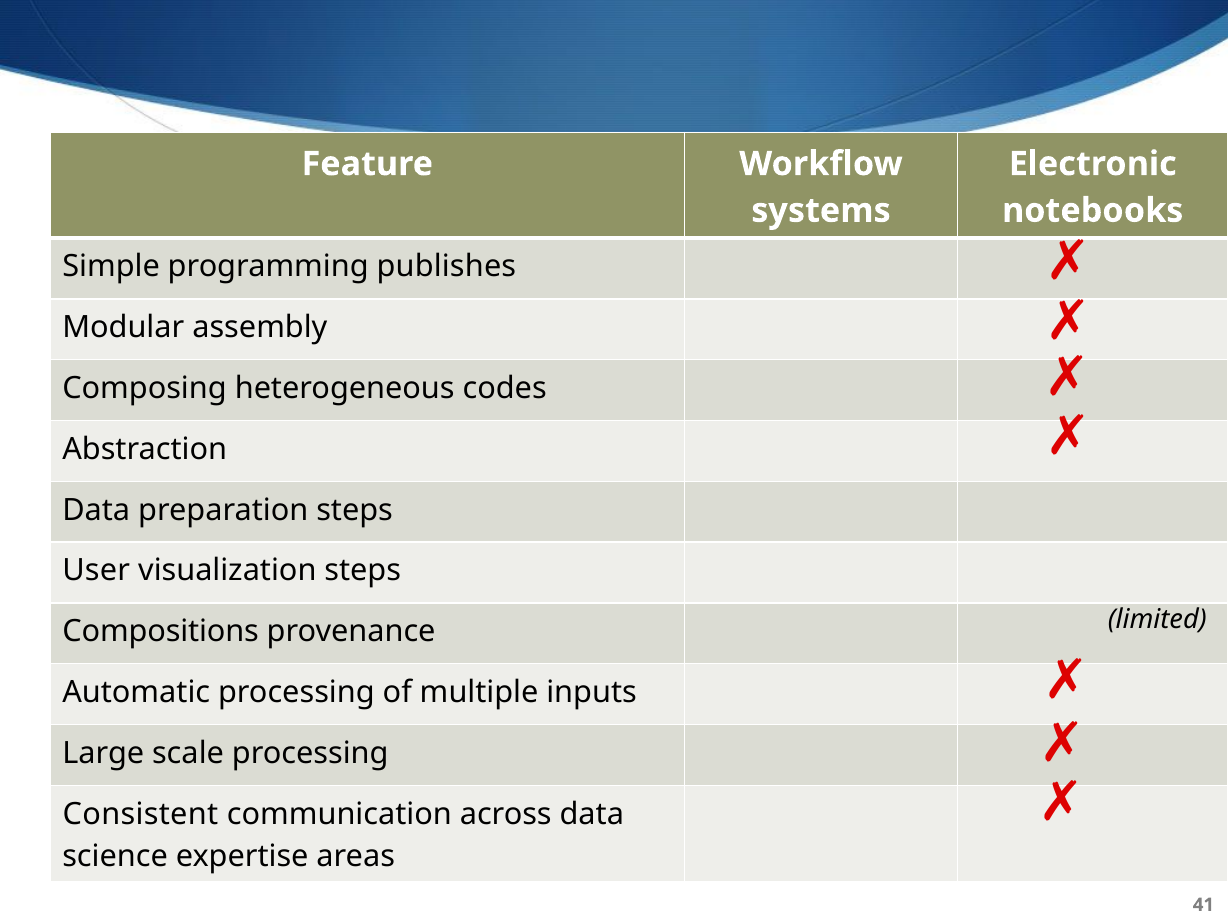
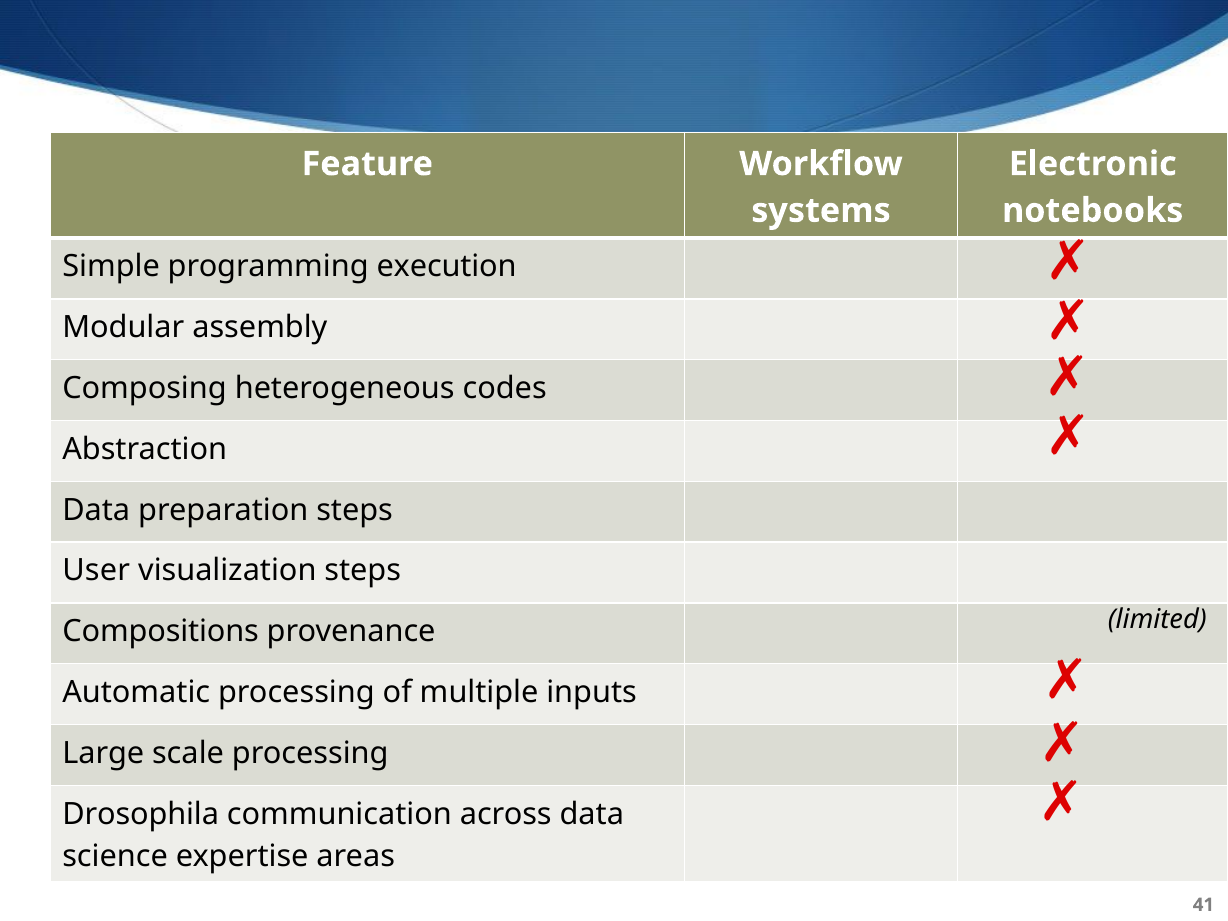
publishes: publishes -> execution (447, 267)
Consistent: Consistent -> Drosophila (141, 814)
